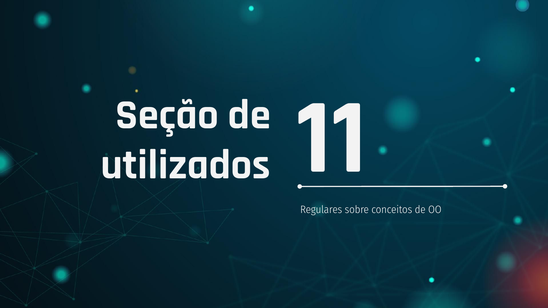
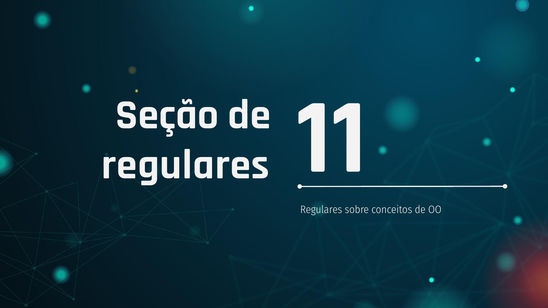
utilizados: utilizados -> regulares (186, 165)
